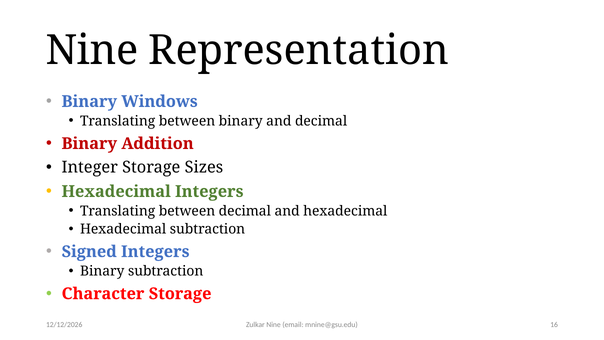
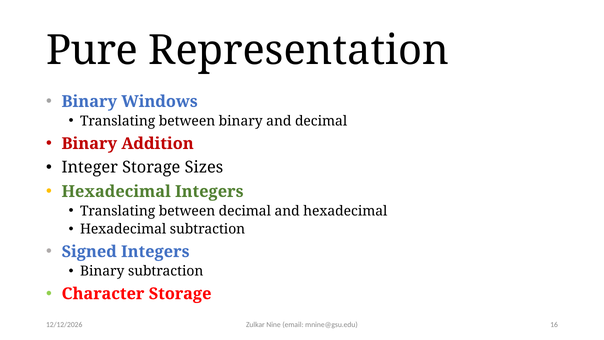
Nine: Nine -> Pure (92, 51)
